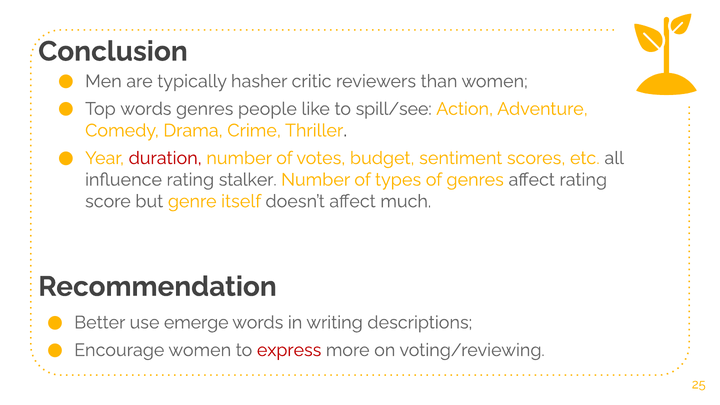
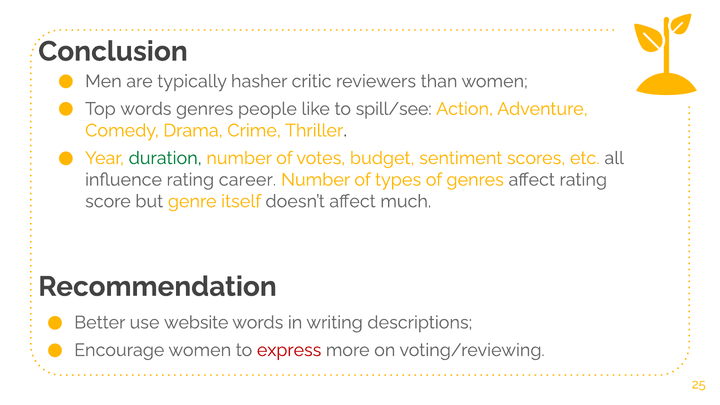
duration colour: red -> green (165, 158)
stalker: stalker -> career (248, 180)
emerge: emerge -> website (196, 323)
